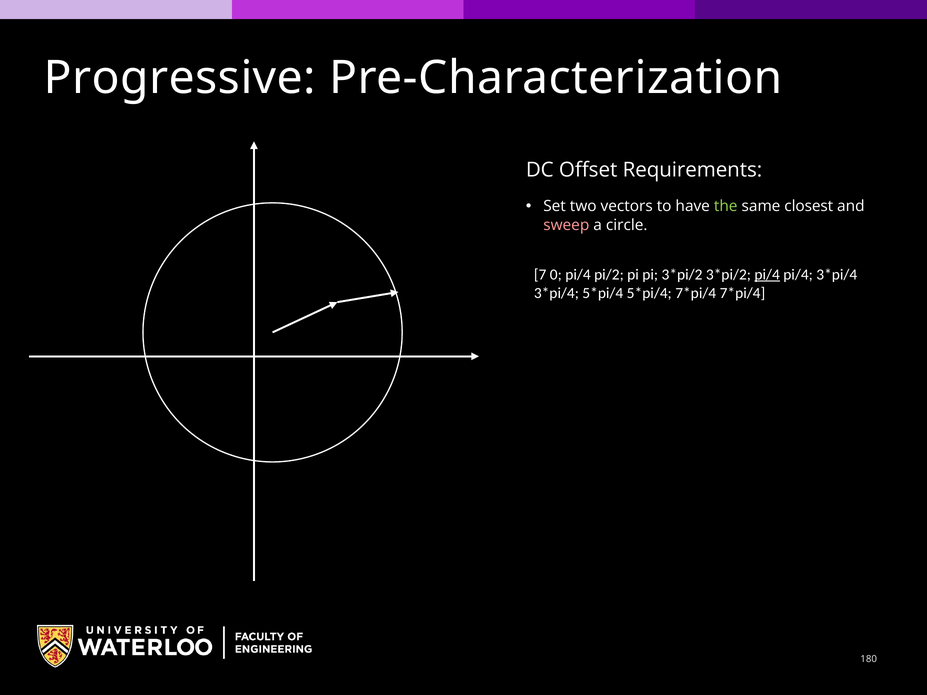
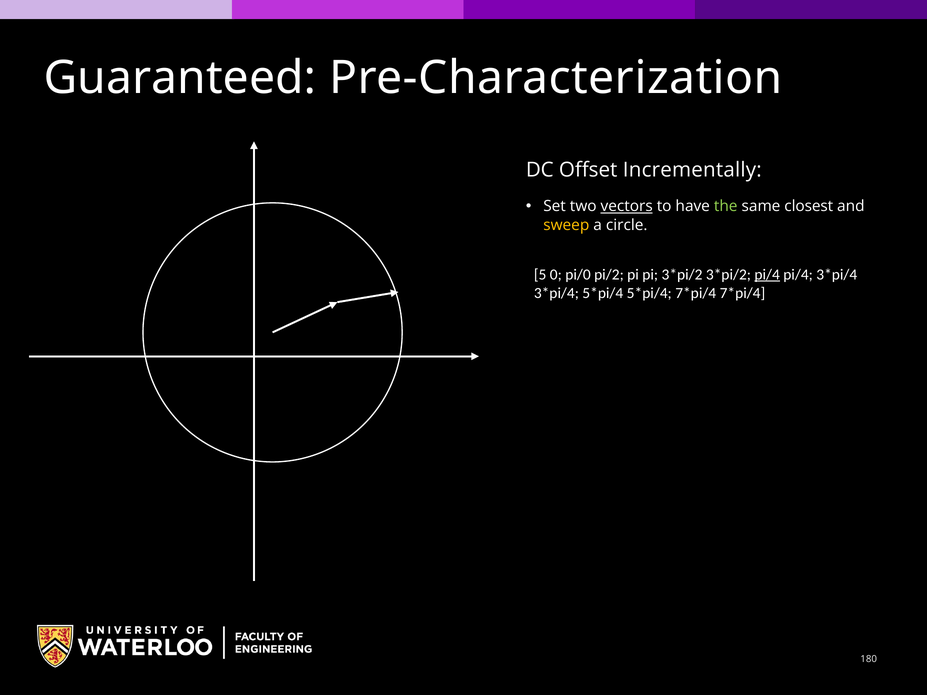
Progressive: Progressive -> Guaranteed (180, 78)
Requirements: Requirements -> Incrementally (692, 170)
vectors underline: none -> present (627, 206)
sweep colour: pink -> yellow (566, 225)
7: 7 -> 5 (540, 275)
0 pi/4: pi/4 -> pi/0 (578, 275)
